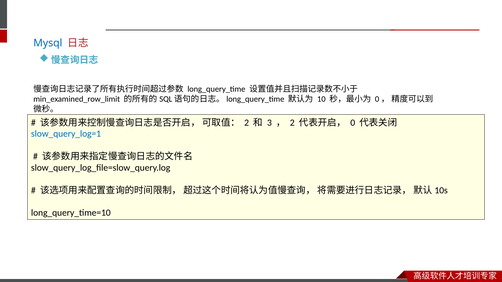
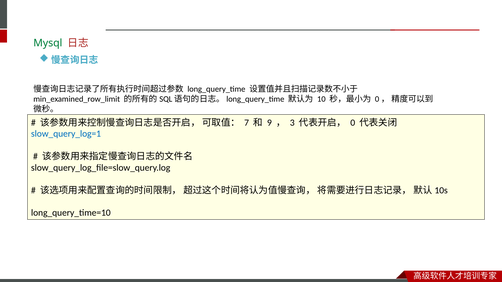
Mysql colour: blue -> green (48, 43)
2: 2 -> 7 (247, 123)
3: 3 -> 9 (269, 123)
2: 2 -> 3 (292, 123)
